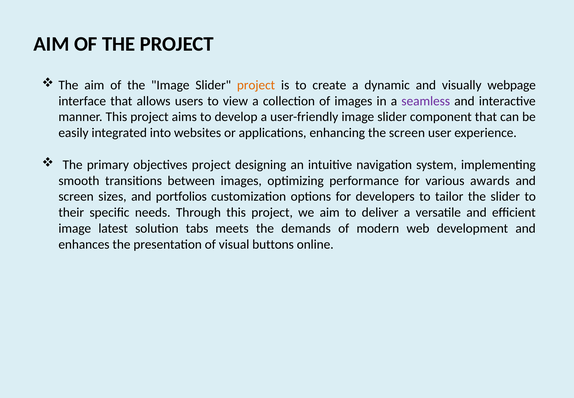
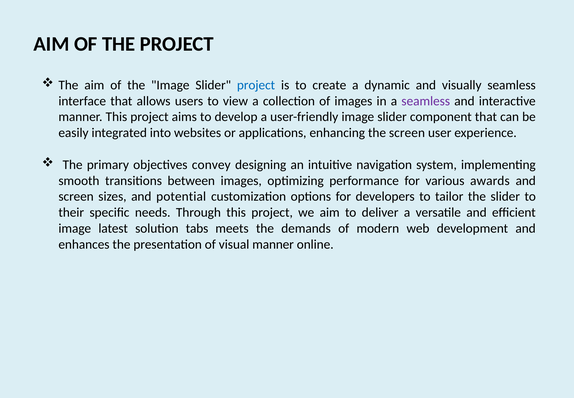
project colour: orange -> blue (256, 85)
visually webpage: webpage -> seamless (512, 85)
objectives project: project -> convey (211, 164)
portfolios: portfolios -> potential (181, 196)
visual buttons: buttons -> manner (273, 244)
